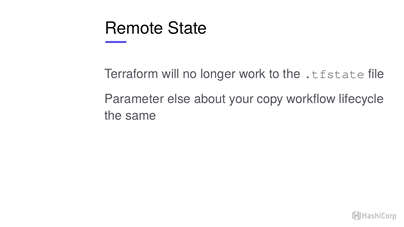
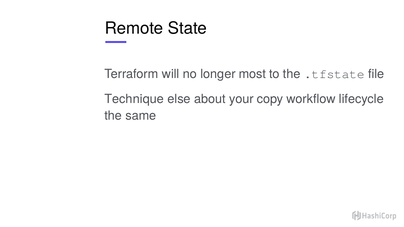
work: work -> most (252, 74)
Parameter: Parameter -> Technique (134, 99)
